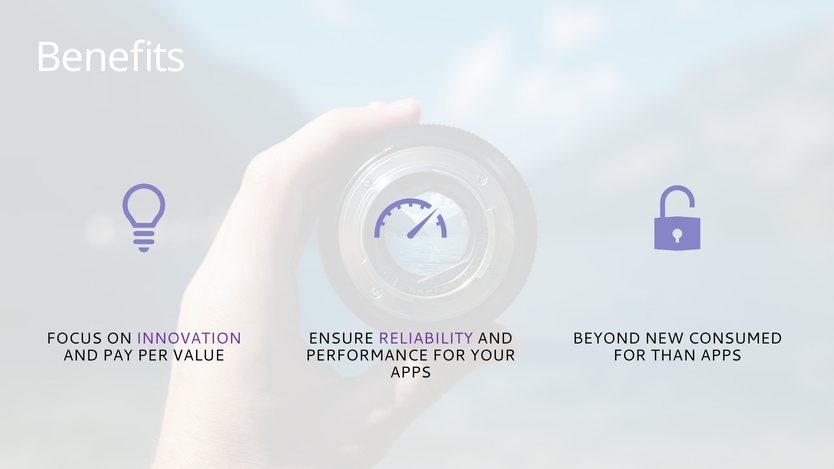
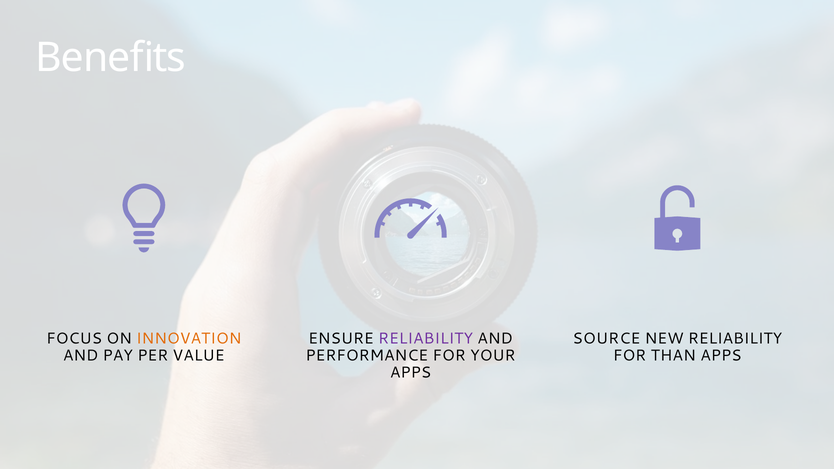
INNOVATION colour: purple -> orange (189, 339)
BEYOND: BEYOND -> SOURCE (606, 339)
NEW CONSUMED: CONSUMED -> RELIABILITY (735, 339)
